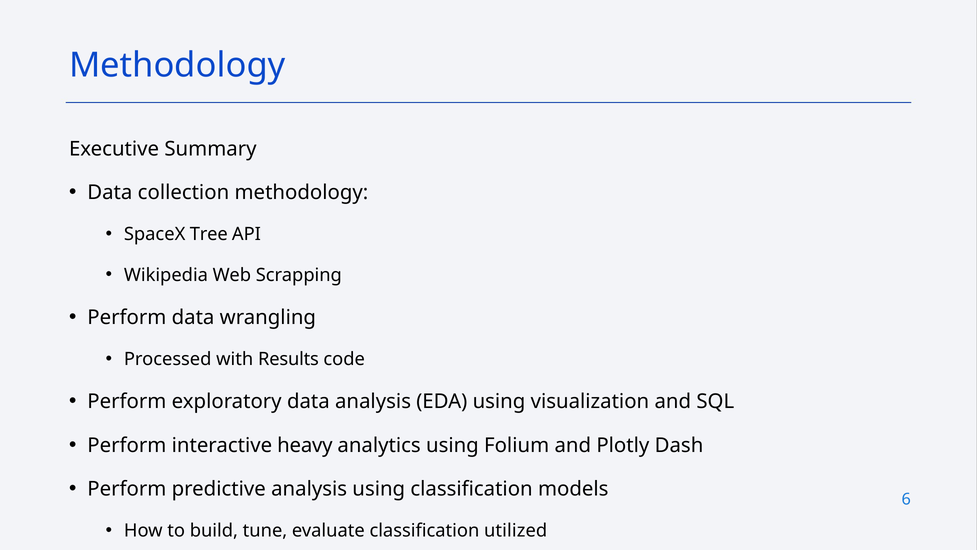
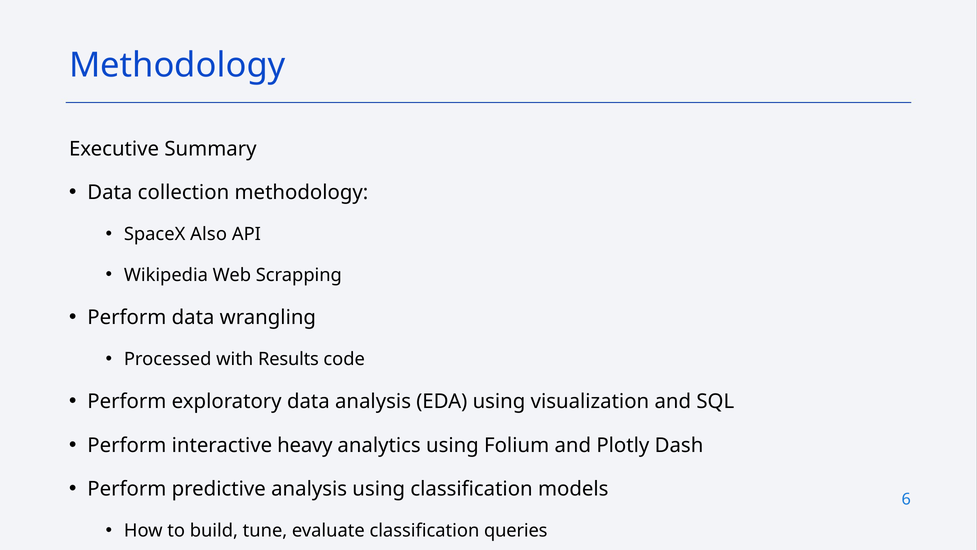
Tree: Tree -> Also (209, 234)
utilized: utilized -> queries (516, 530)
